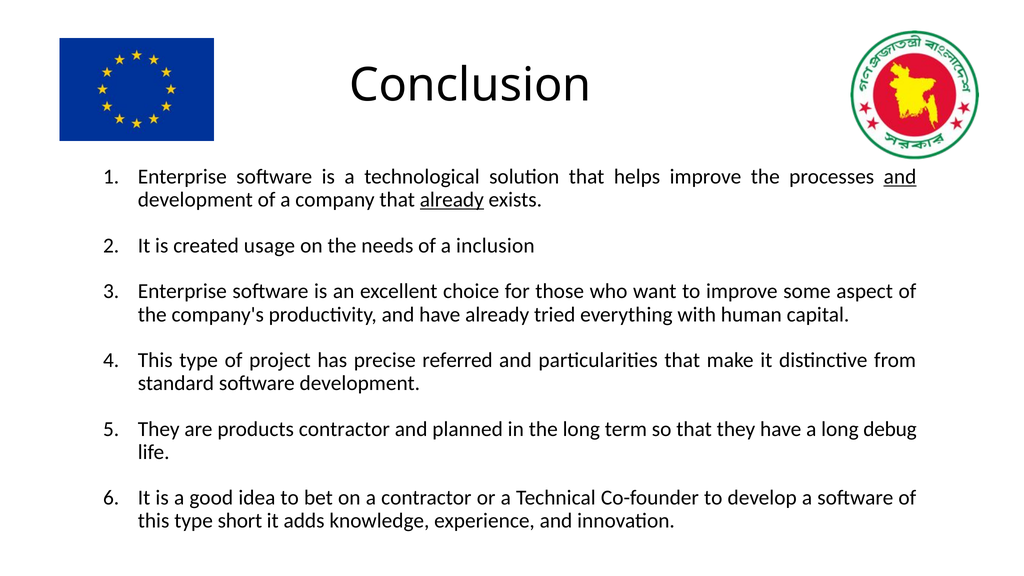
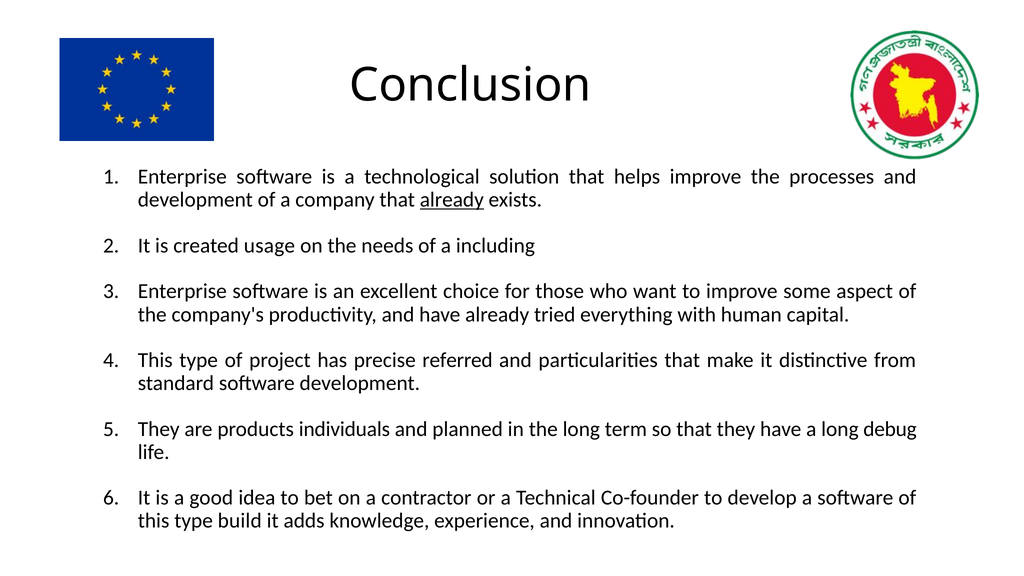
and underline: present -> none (900, 177)
inclusion: inclusion -> including (495, 246)
products contractor: contractor -> individuals (344, 429)
short: short -> build (240, 521)
